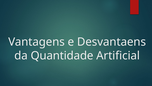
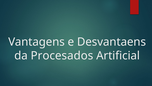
Quantidade: Quantidade -> Procesados (62, 55)
